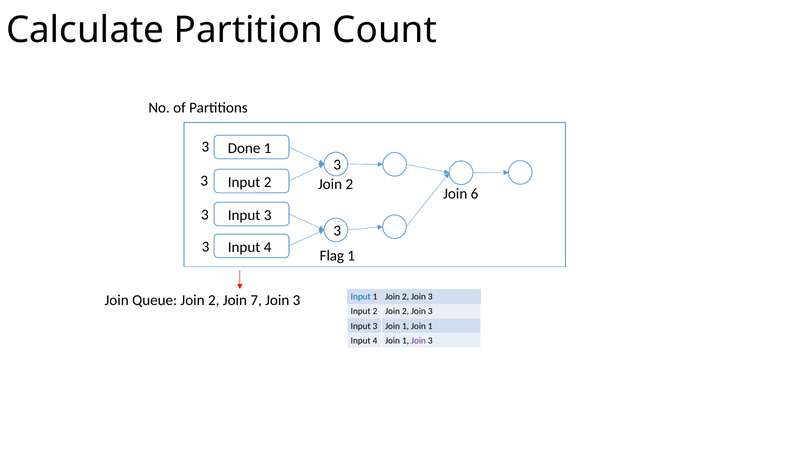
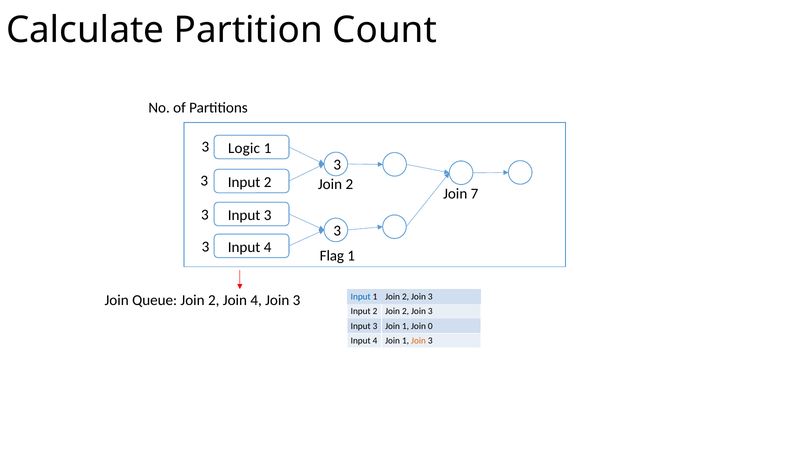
Done: Done -> Logic (244, 148)
6: 6 -> 7 (475, 194)
Join 7: 7 -> 4 (256, 300)
1 Join 1: 1 -> 0 (430, 326)
Join colour: purple -> orange (418, 341)
